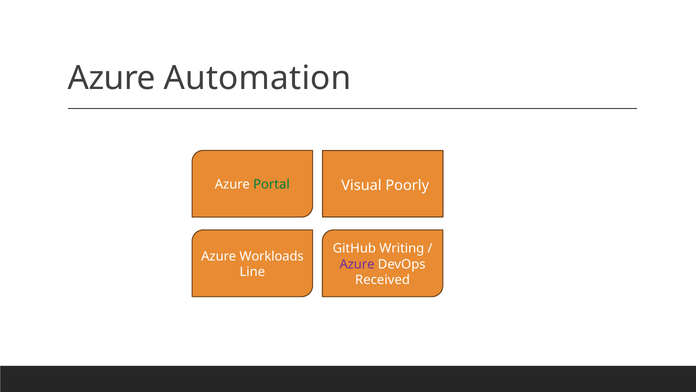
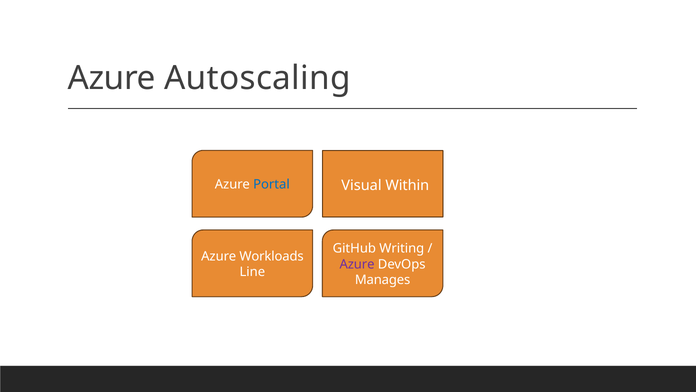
Automation: Automation -> Autoscaling (258, 78)
Portal colour: green -> blue (271, 184)
Poorly: Poorly -> Within (407, 185)
Received: Received -> Manages (383, 280)
